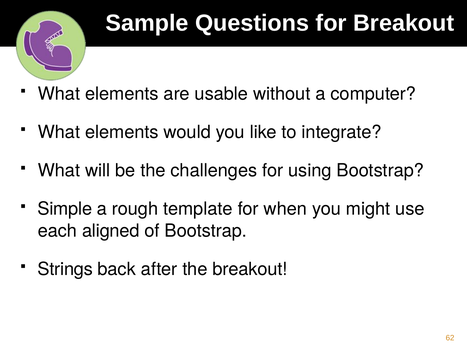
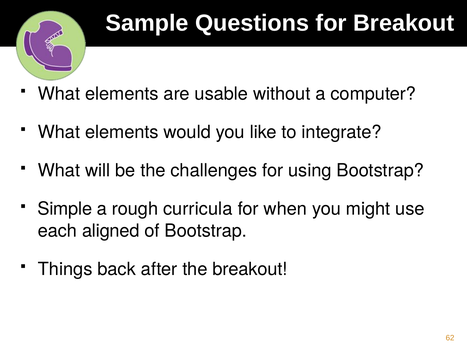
template: template -> curricula (198, 209)
Strings: Strings -> Things (65, 269)
